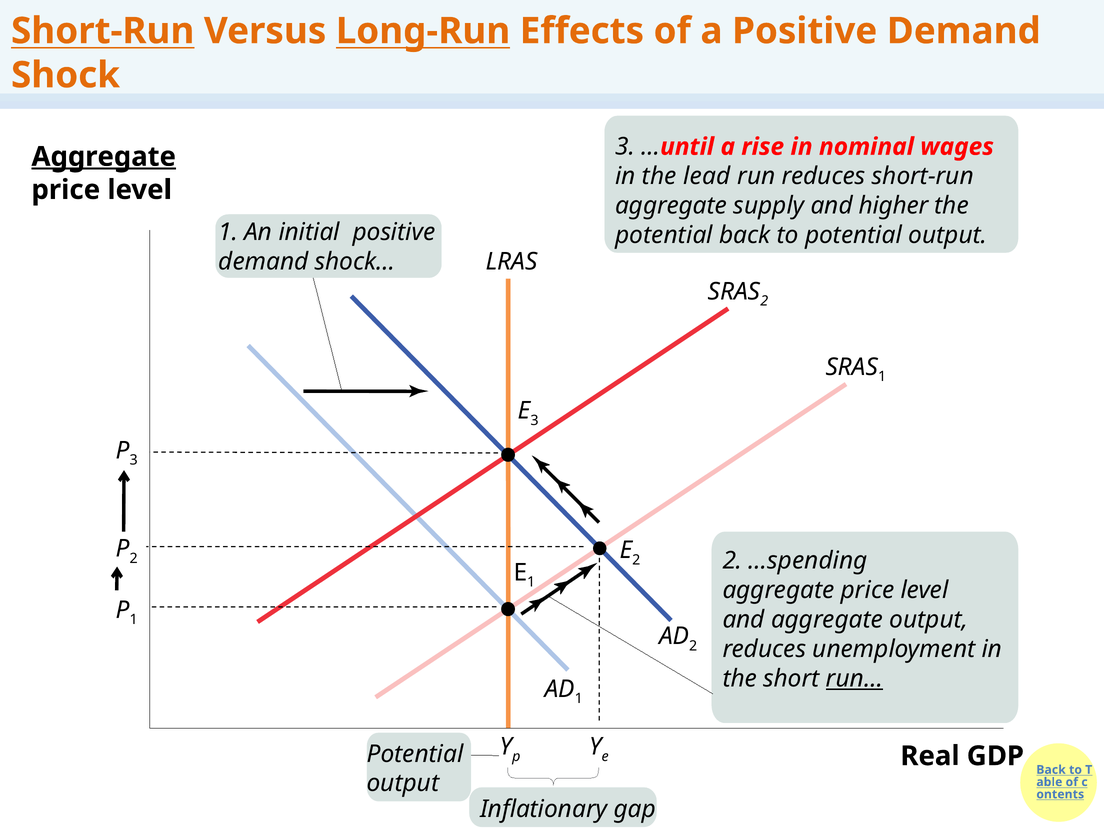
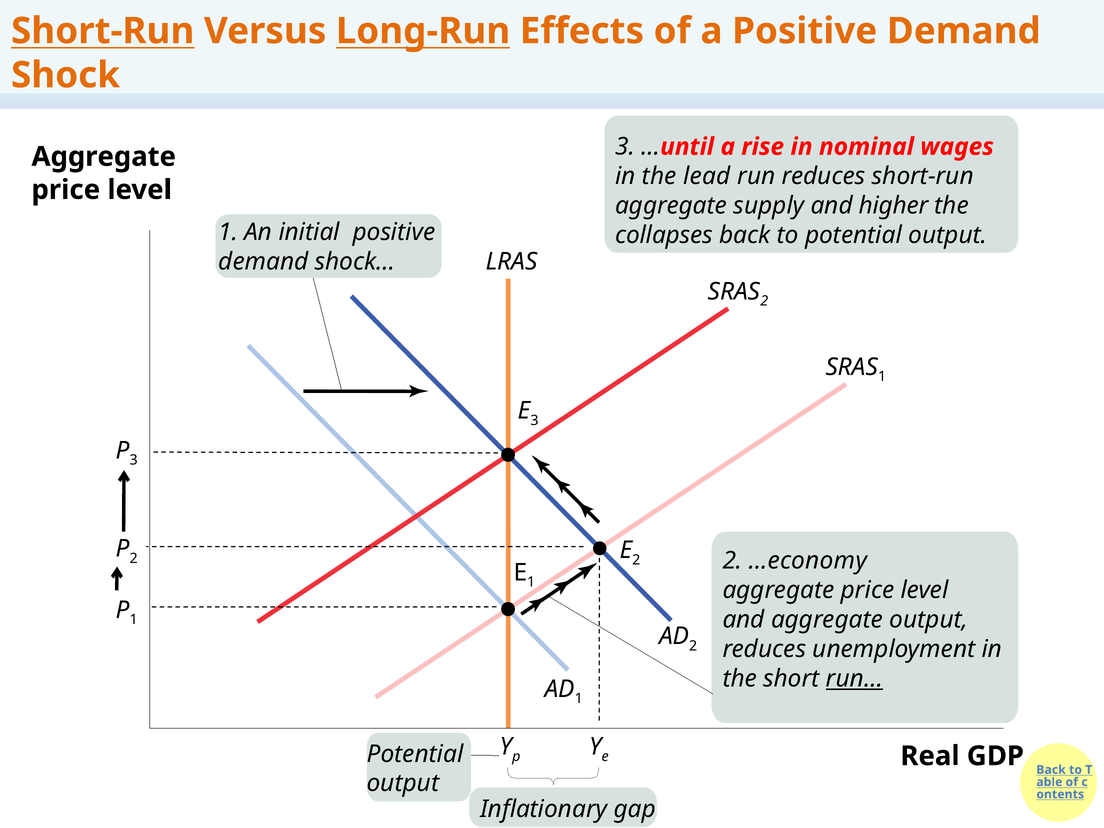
Aggregate underline: present -> none (104, 157)
potential: potential -> collapses (664, 235)
…spending: …spending -> …economy (808, 561)
